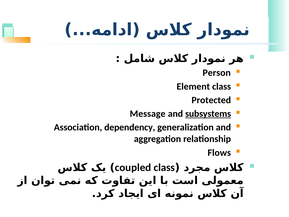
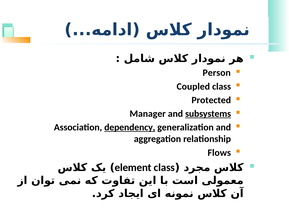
Element: Element -> Coupled (193, 86)
Message: Message -> Manager (148, 114)
dependency underline: none -> present (130, 127)
coupled: coupled -> element (133, 167)
